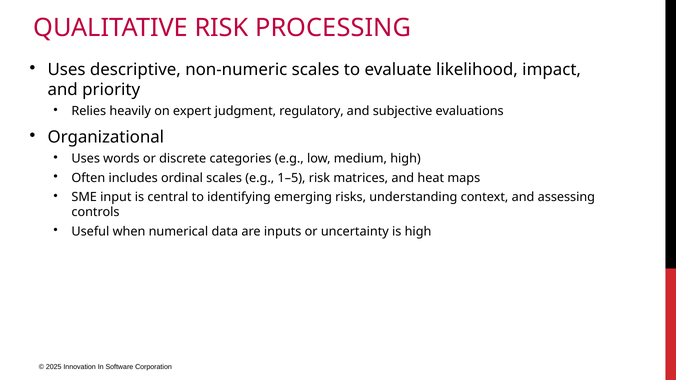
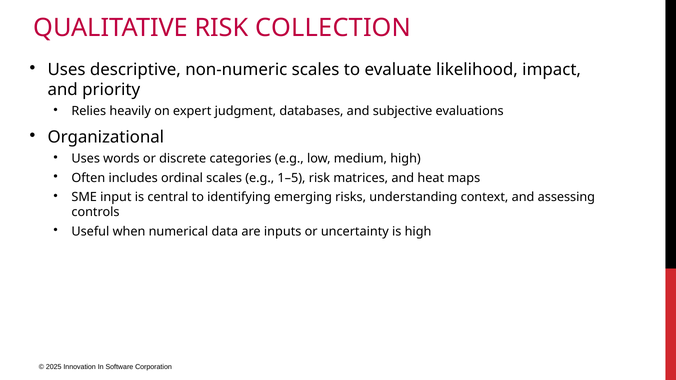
PROCESSING: PROCESSING -> COLLECTION (333, 28)
regulatory: regulatory -> databases (311, 111)
